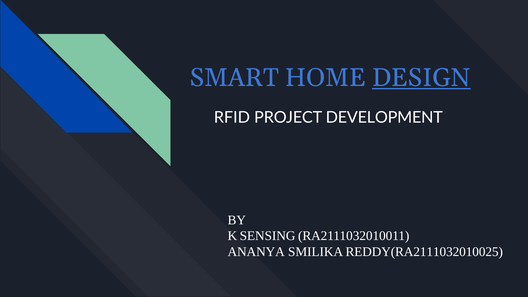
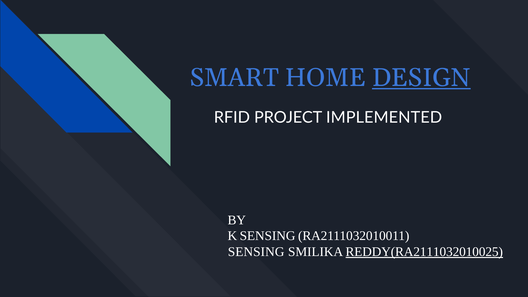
DEVELOPMENT: DEVELOPMENT -> IMPLEMENTED (384, 118)
ANANYA: ANANYA -> SENSING (256, 252)
REDDY(RA2111032010025 underline: none -> present (424, 252)
